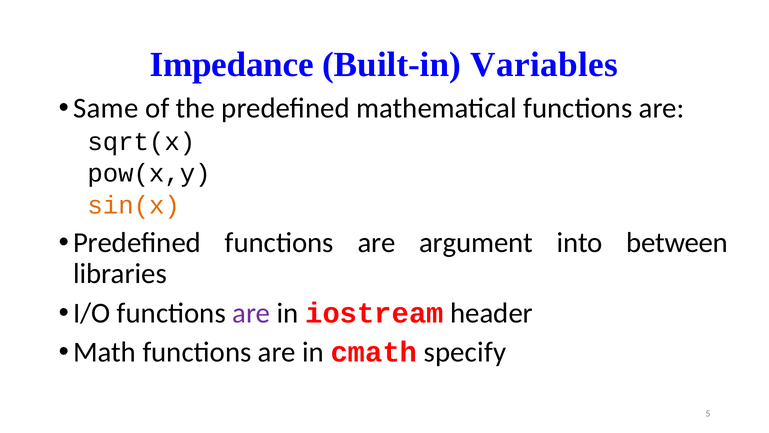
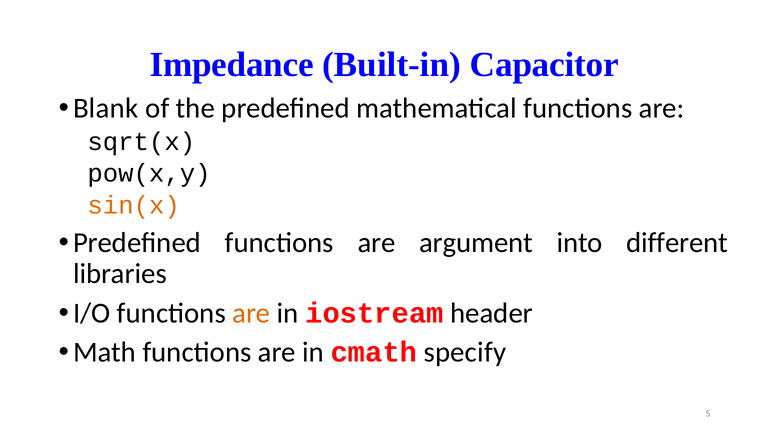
Variables: Variables -> Capacitor (544, 65)
Same: Same -> Blank (106, 108)
between: between -> different (677, 242)
are colour: purple -> orange (251, 313)
